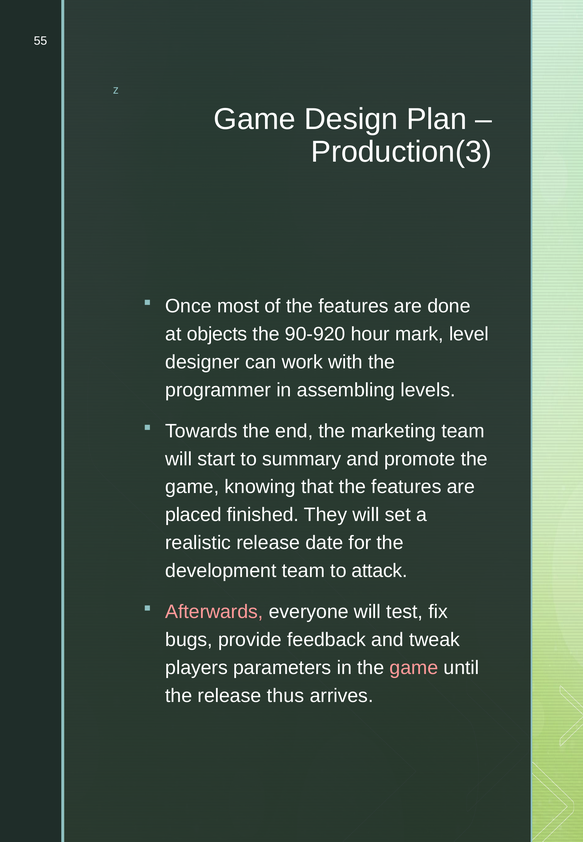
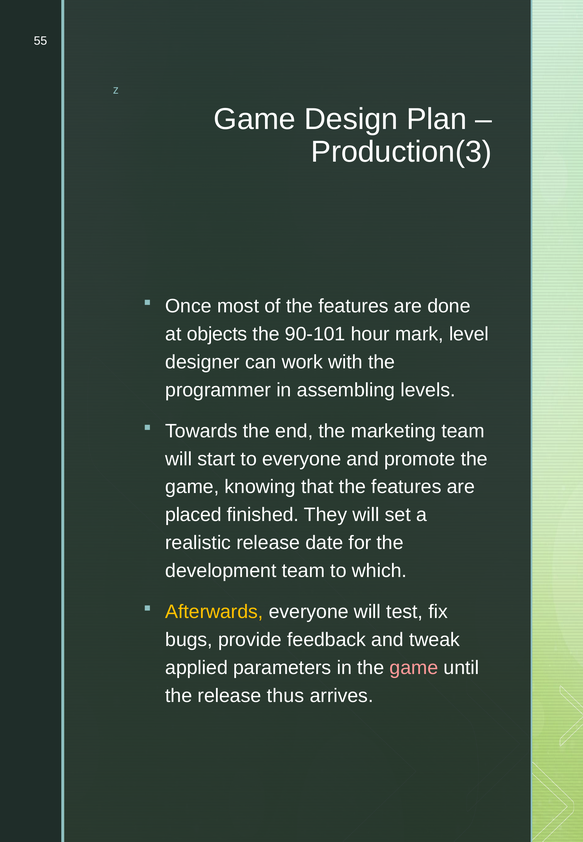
90-920: 90-920 -> 90-101 (315, 334)
to summary: summary -> everyone (302, 459)
attack: attack -> which (379, 571)
Afterwards colour: pink -> yellow (214, 612)
players: players -> applied (197, 668)
